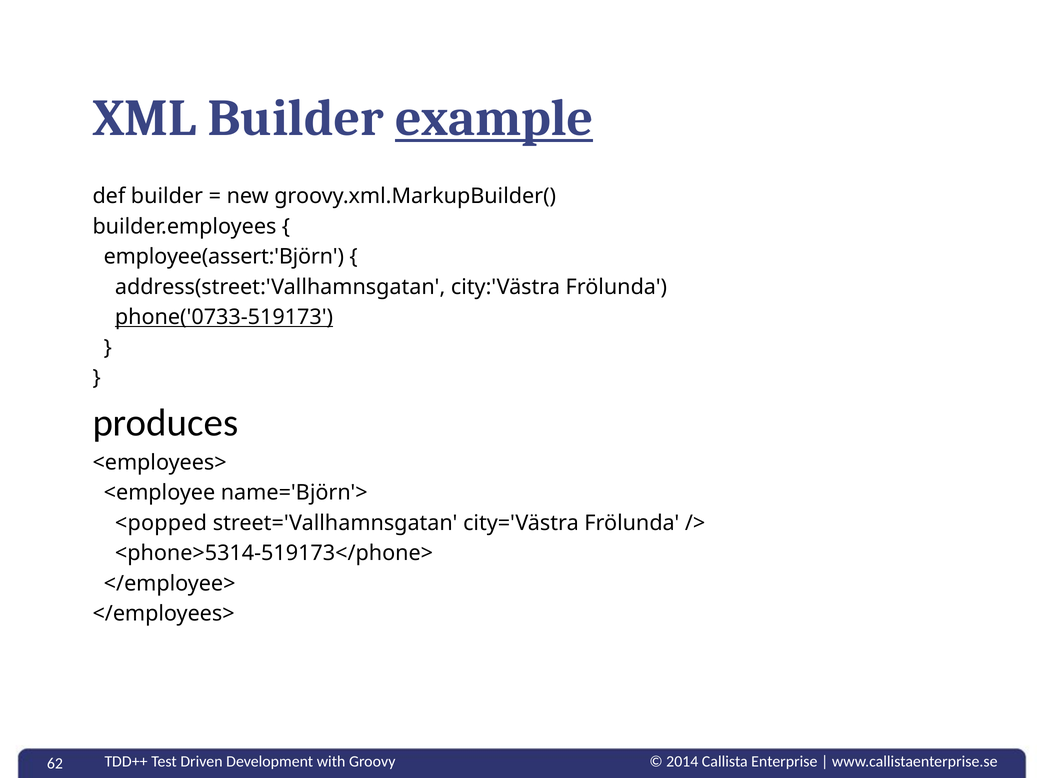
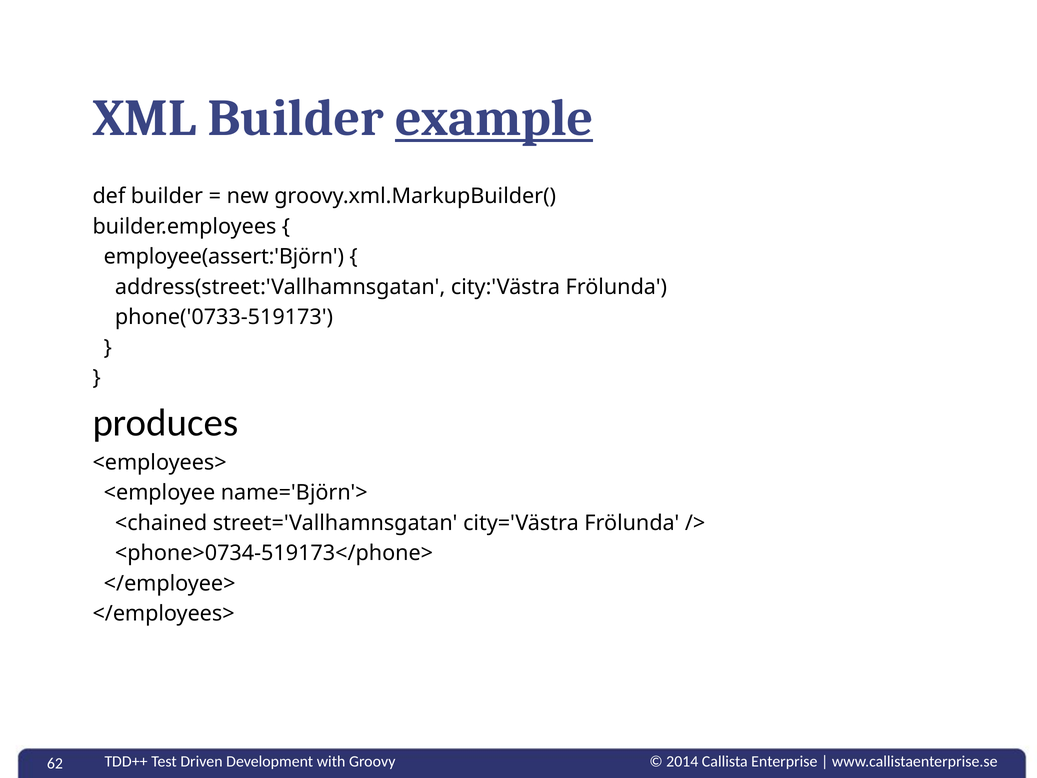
phone('0733-519173 underline: present -> none (224, 317)
<popped: <popped -> <chained (161, 523)
<phone>5314-519173</phone>: <phone>5314-519173</phone> -> <phone>0734-519173</phone> (274, 553)
